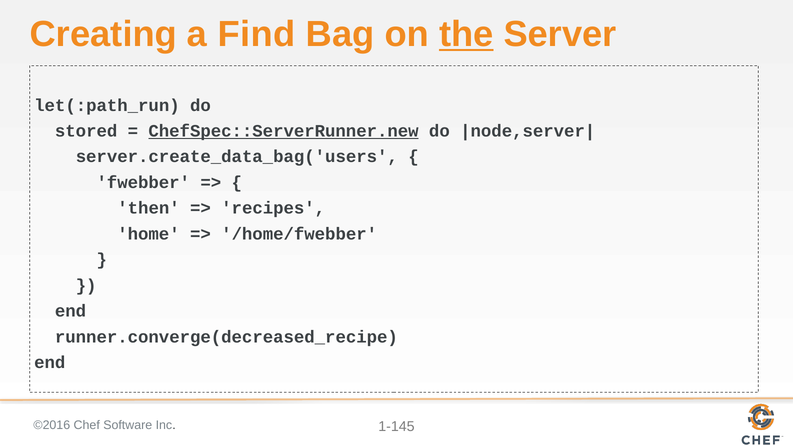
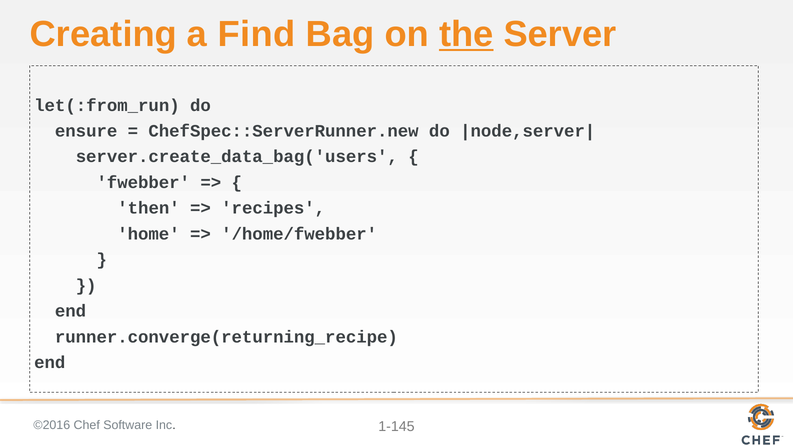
let(:path_run: let(:path_run -> let(:from_run (107, 105)
stored: stored -> ensure (86, 131)
ChefSpec::ServerRunner.new underline: present -> none (284, 131)
runner.converge(decreased_recipe: runner.converge(decreased_recipe -> runner.converge(returning_recipe (226, 337)
